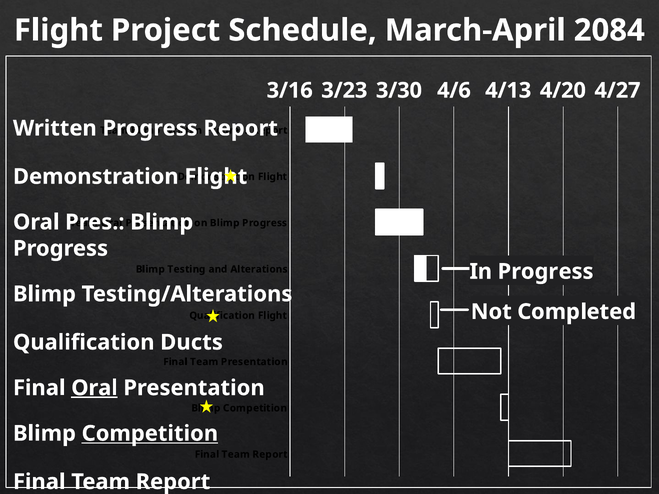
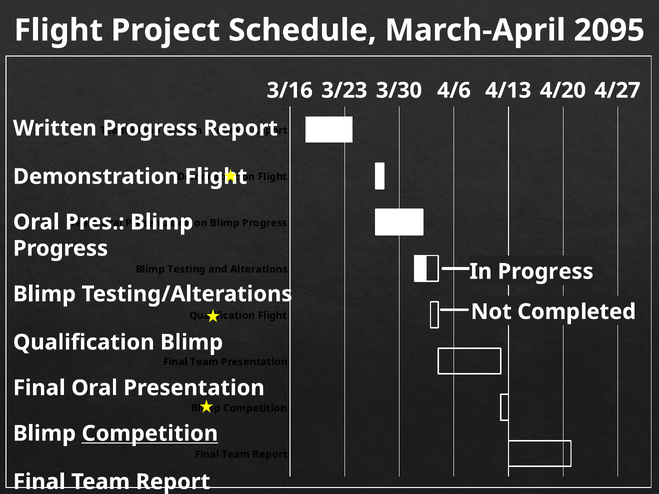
2084: 2084 -> 2095 (609, 30)
Qualification Ducts: Ducts -> Blimp (192, 343)
Oral underline: present -> none (94, 388)
